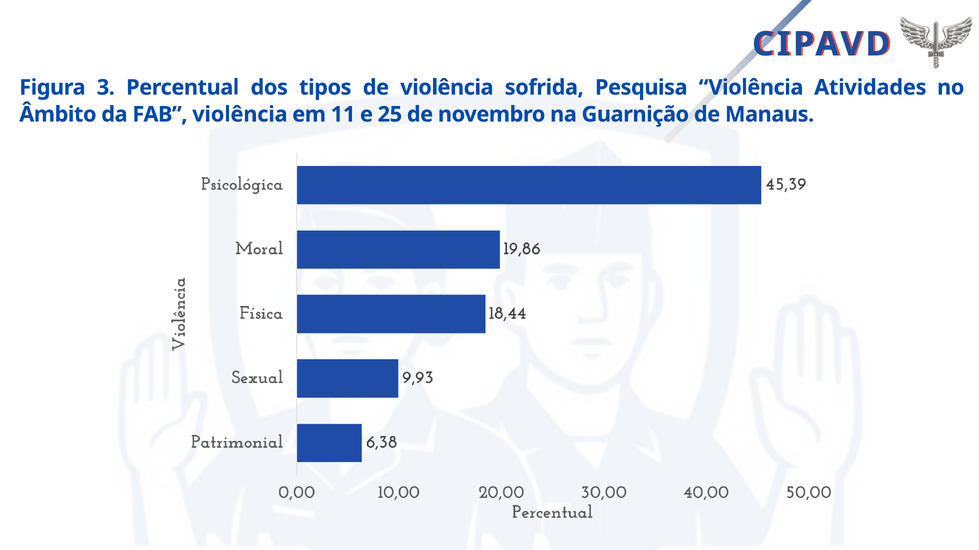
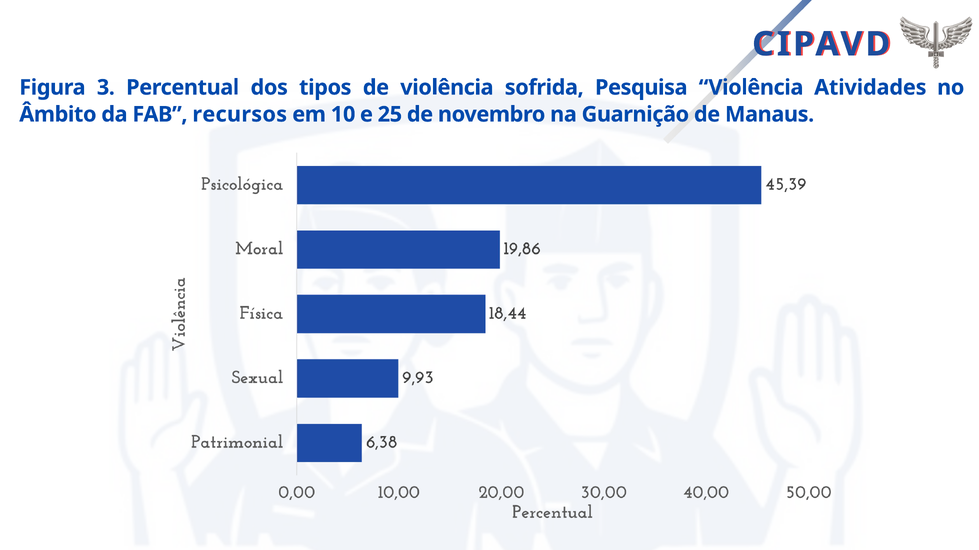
FAB violência: violência -> recursos (240, 115)
11: 11 -> 10 (343, 115)
